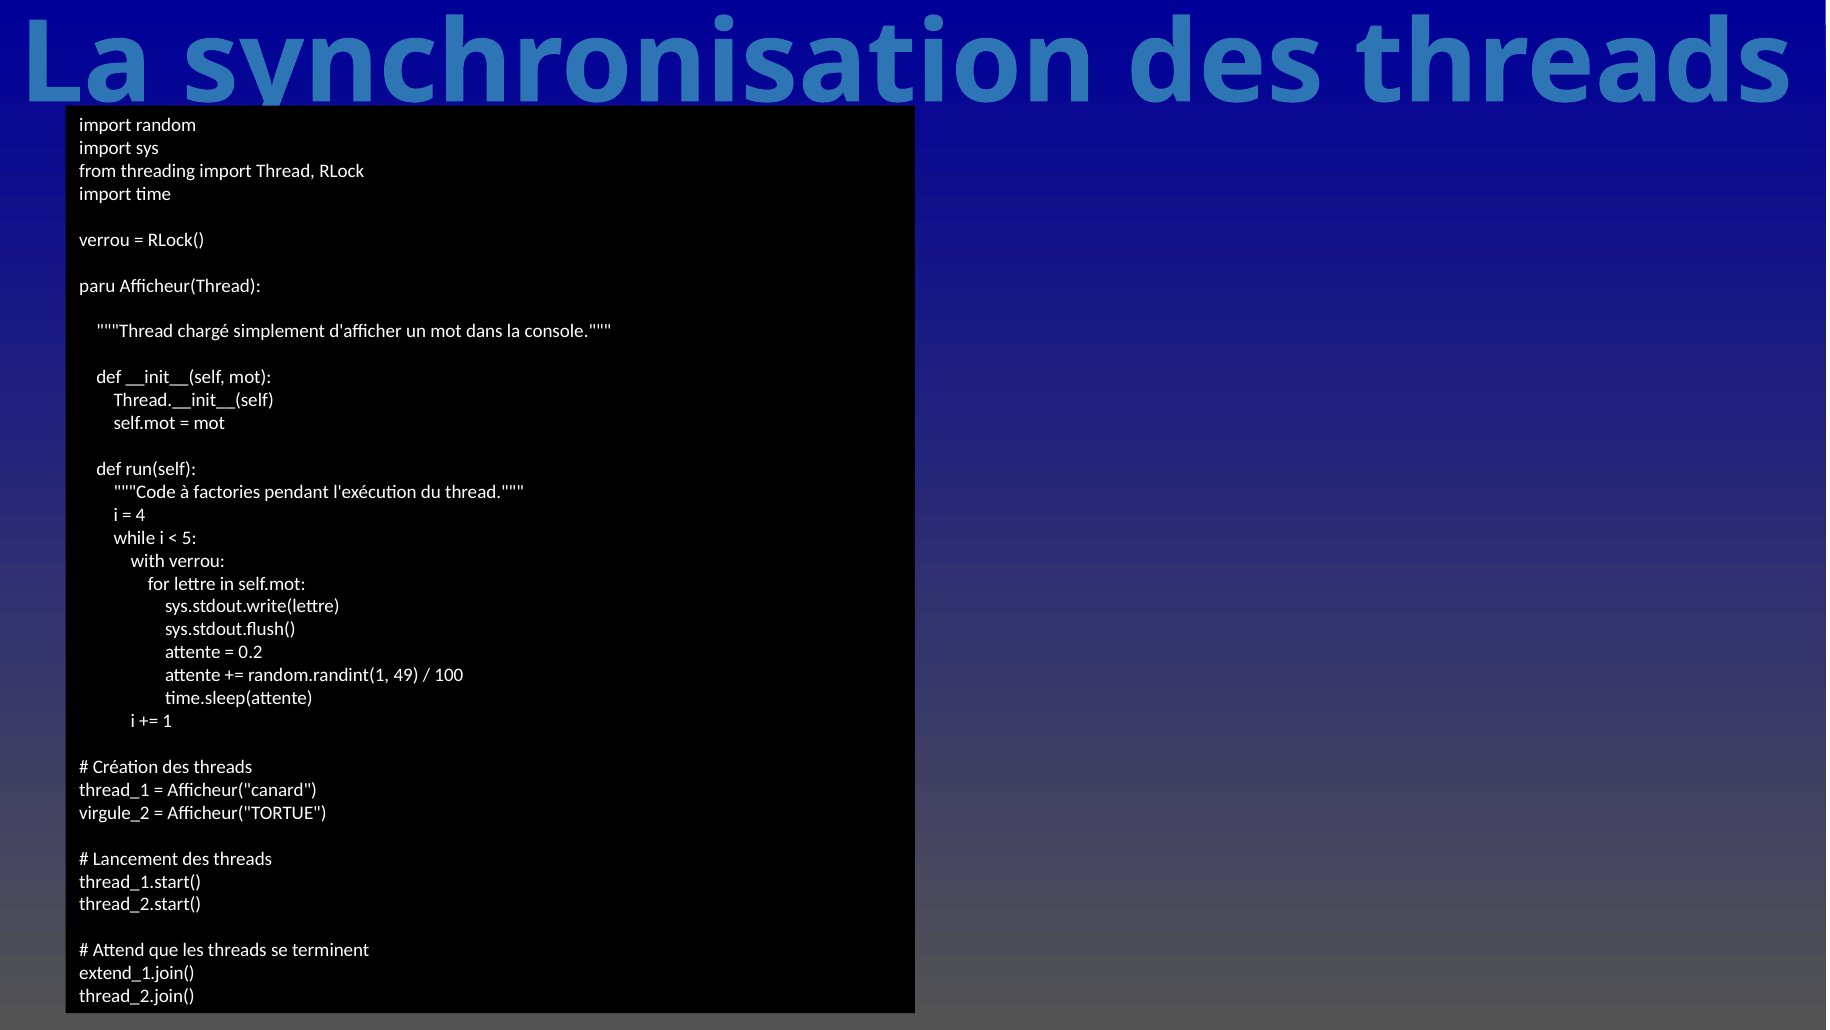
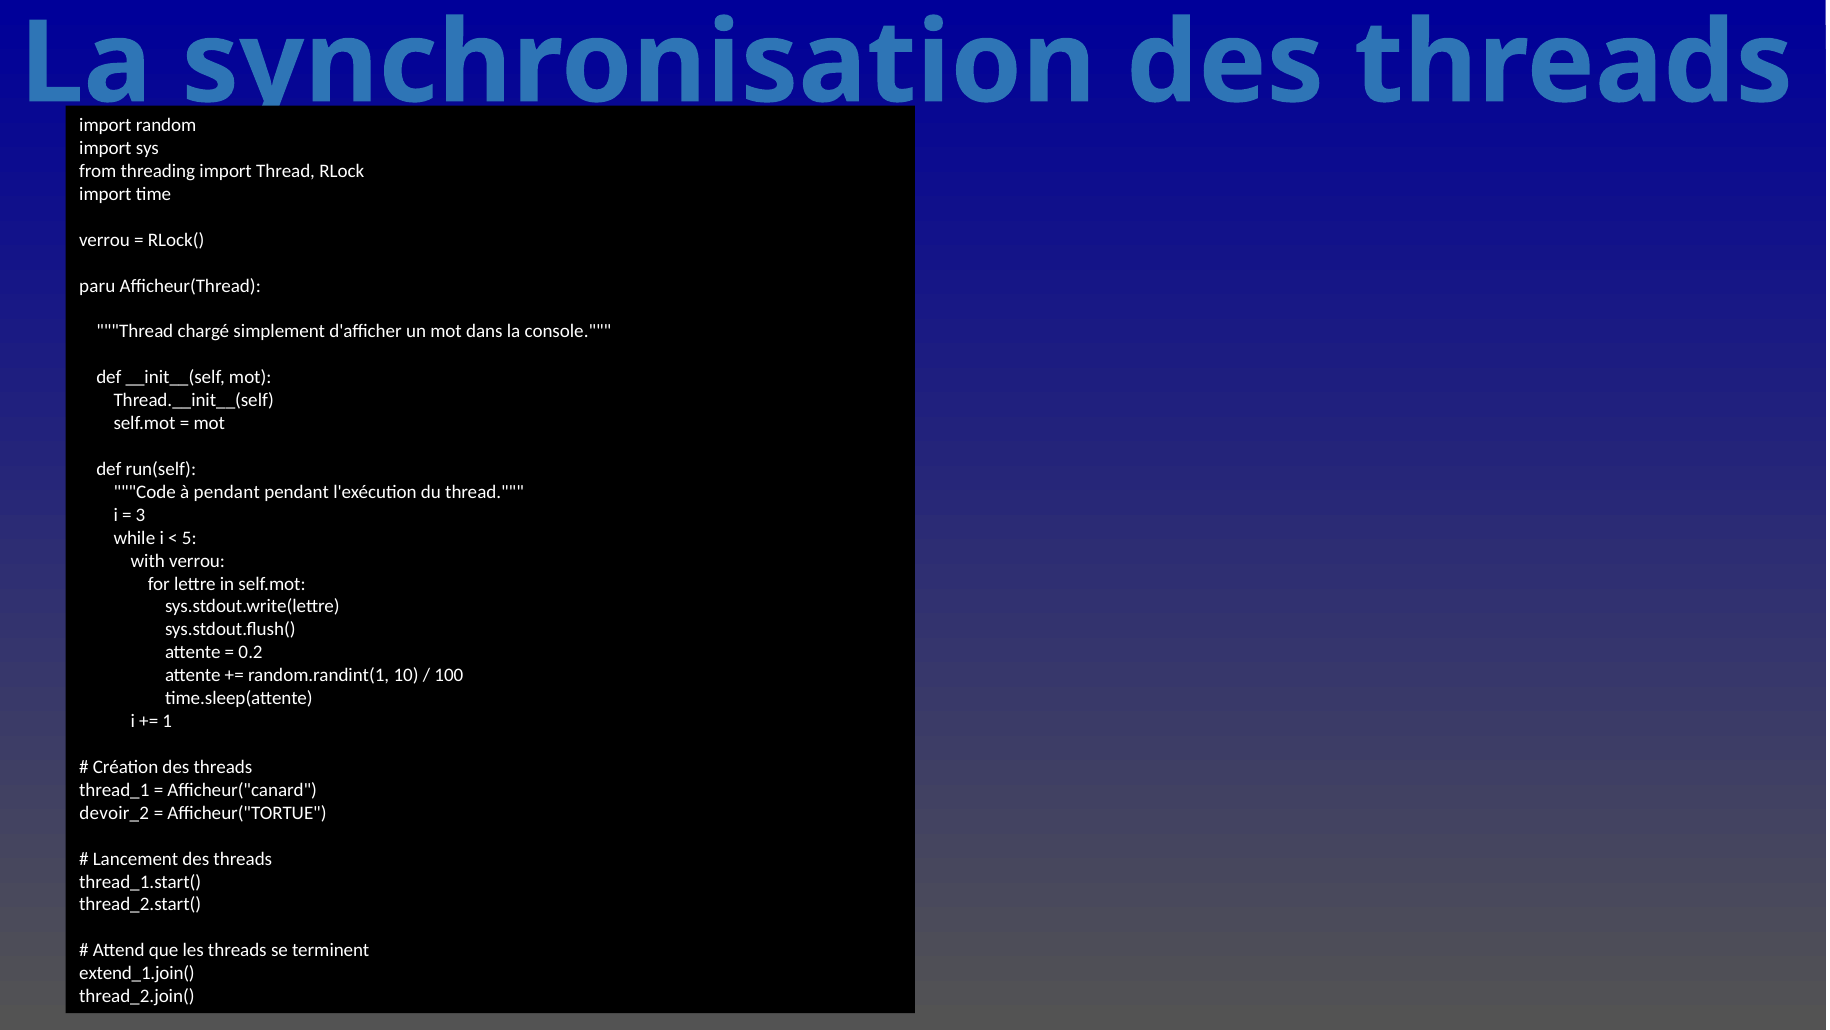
à factories: factories -> pendant (227, 492)
4: 4 -> 3 (141, 515)
49: 49 -> 10 (406, 675)
virgule_2: virgule_2 -> devoir_2 (114, 812)
